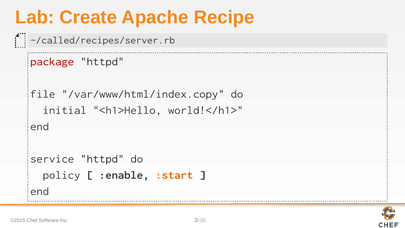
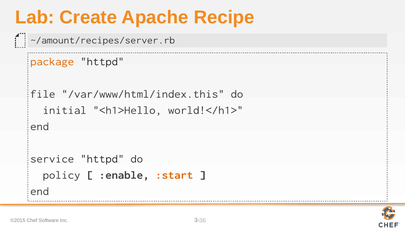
~/called/recipes/server.rb: ~/called/recipes/server.rb -> ~/amount/recipes/server.rb (103, 40)
package colour: red -> orange (52, 61)
/var/www/html/index.copy: /var/www/html/index.copy -> /var/www/html/index.this (143, 94)
